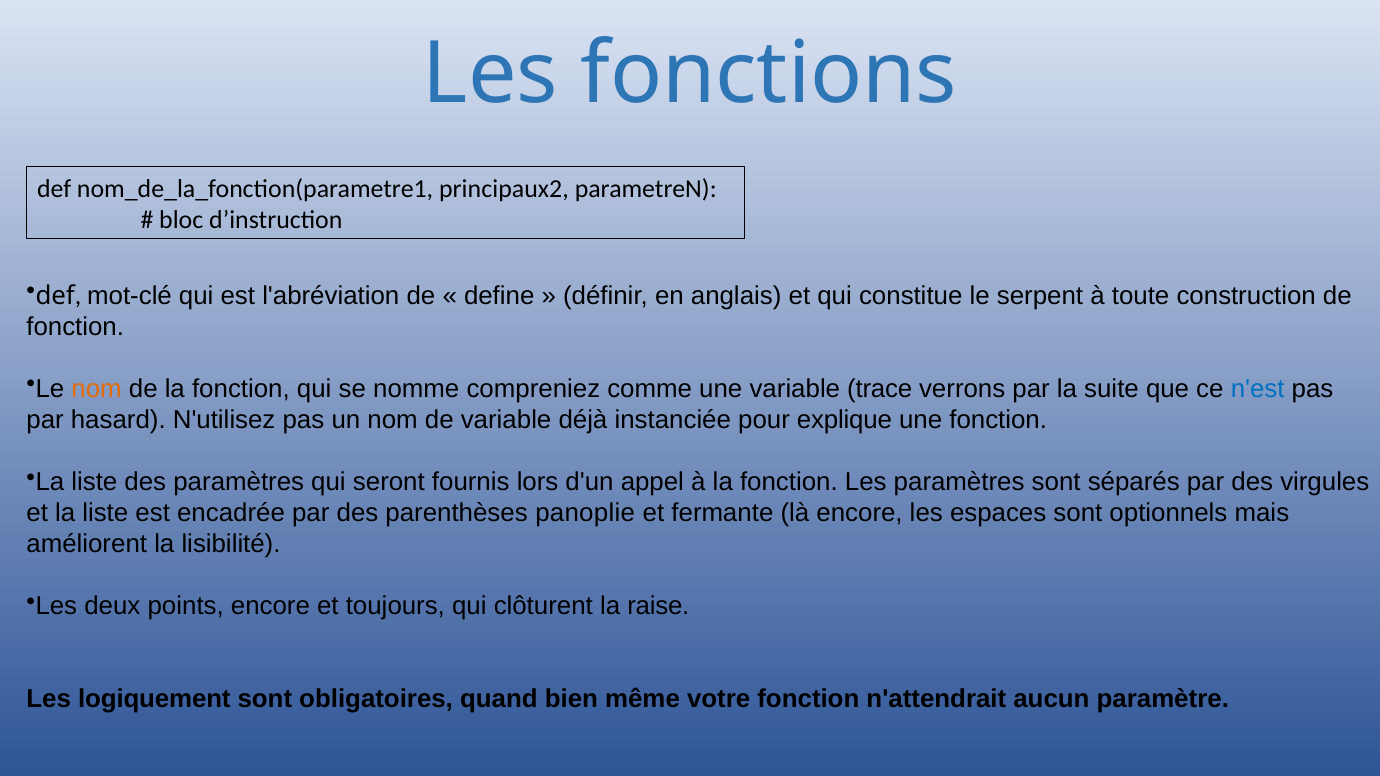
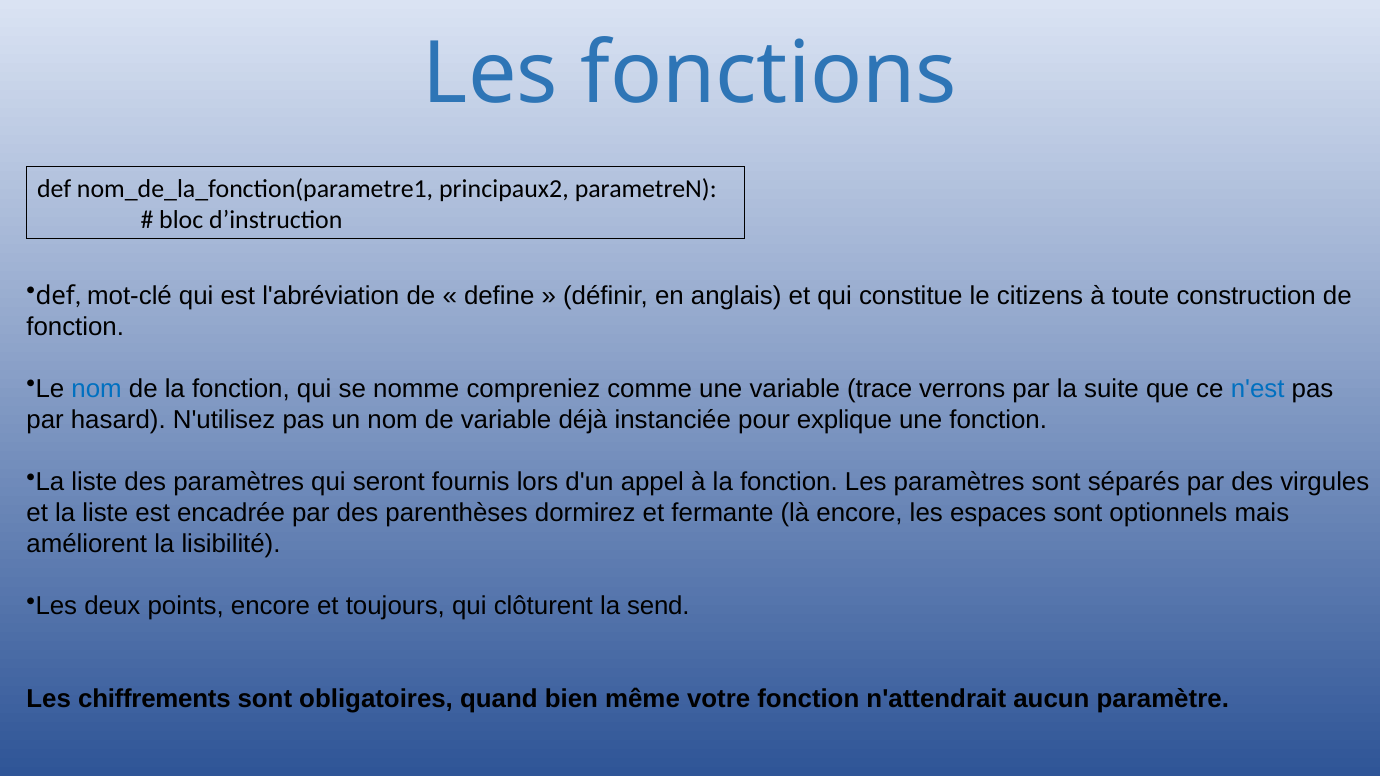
serpent: serpent -> citizens (1040, 296)
nom colour: orange -> blue (97, 389)
panoplie: panoplie -> dormirez (585, 513)
raise: raise -> send (658, 606)
logiquement: logiquement -> chiffrements (154, 699)
